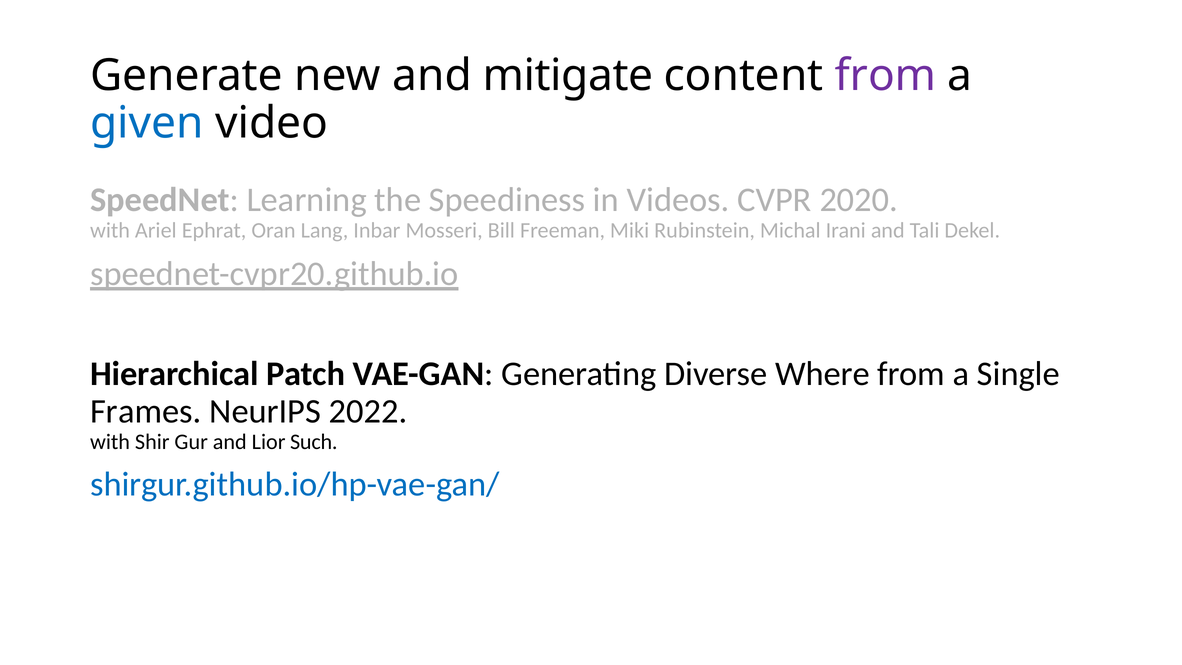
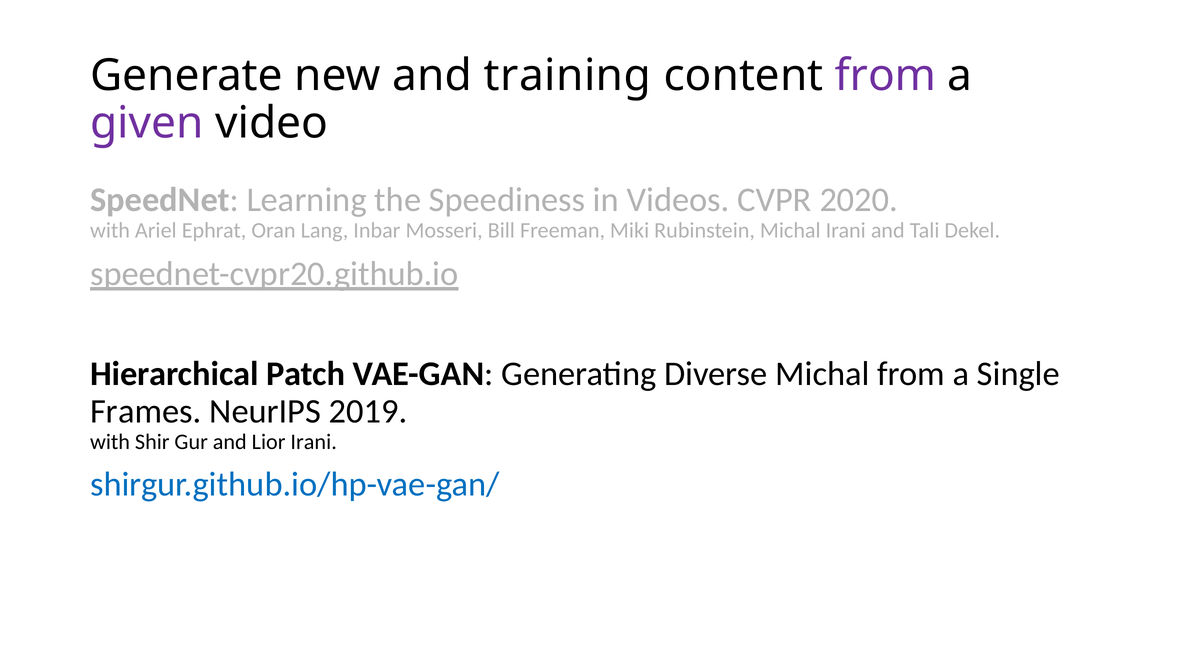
mitigate: mitigate -> training (567, 75)
given colour: blue -> purple (147, 123)
Diverse Where: Where -> Michal (822, 374)
2022: 2022 -> 2019 (368, 411)
Lior Such: Such -> Irani (314, 442)
